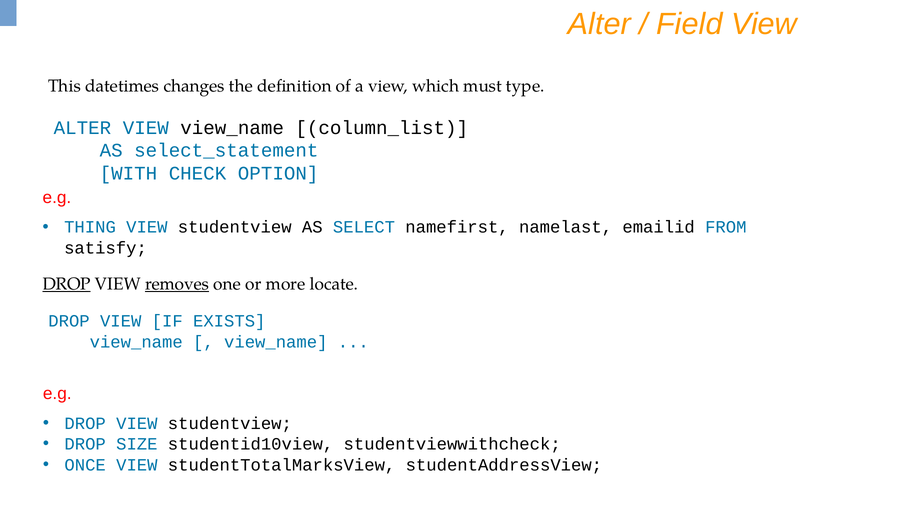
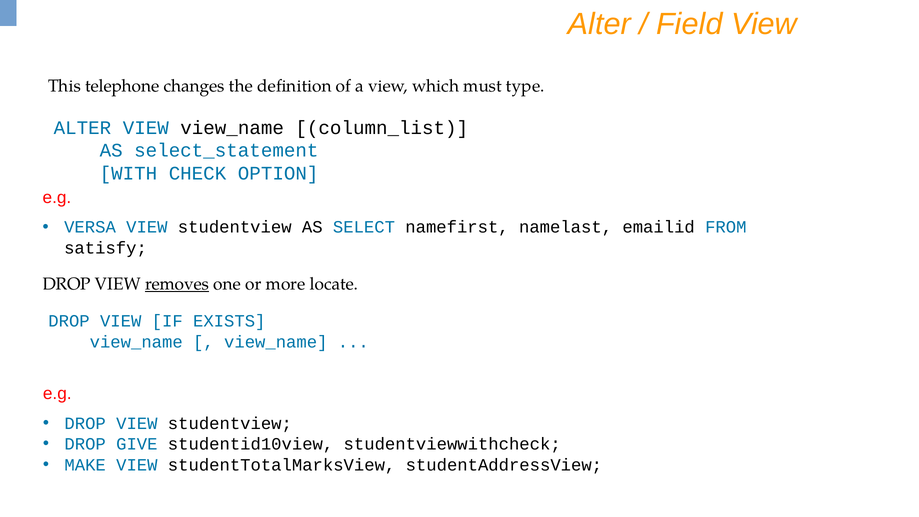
datetimes: datetimes -> telephone (122, 86)
THING: THING -> VERSA (90, 227)
DROP underline: present -> none (67, 284)
SIZE: SIZE -> GIVE (137, 444)
ONCE: ONCE -> MAKE (85, 465)
